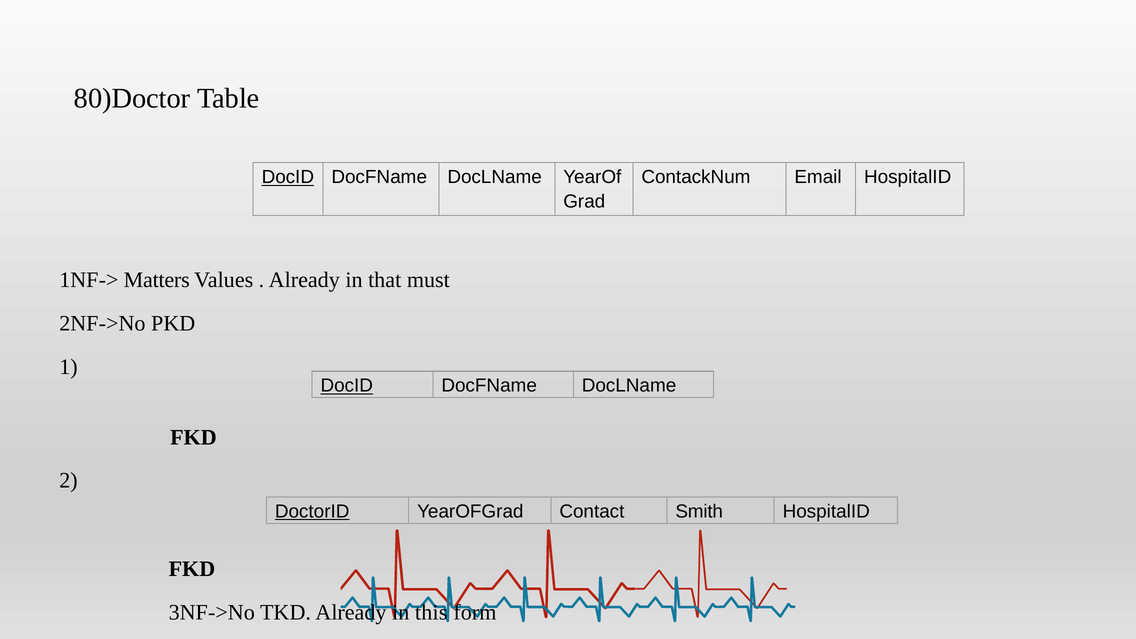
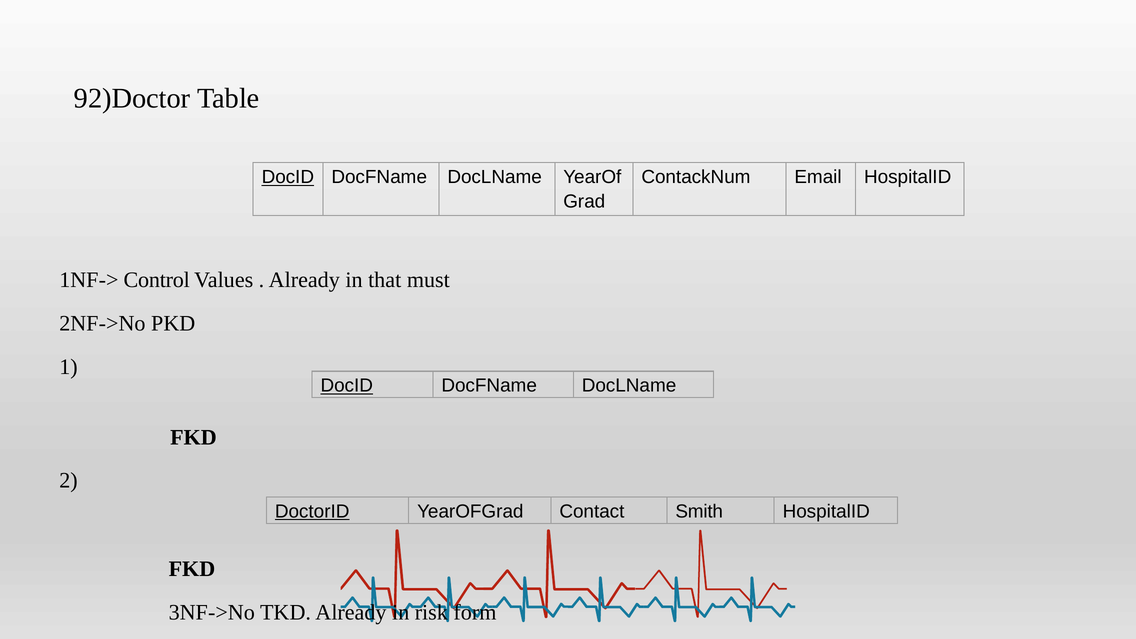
80)Doctor: 80)Doctor -> 92)Doctor (132, 99)
Matters: Matters -> Control (157, 280)
this: this -> risk (431, 612)
